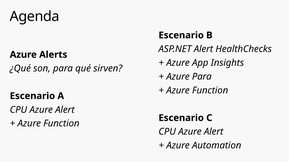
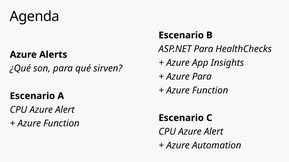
ASP.NET Alert: Alert -> Para (203, 49)
